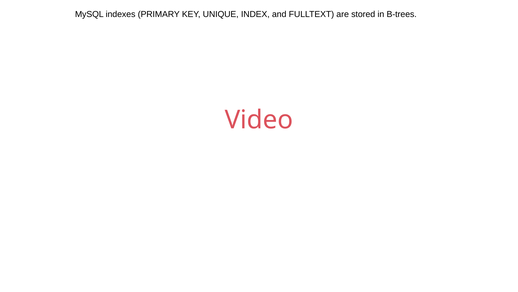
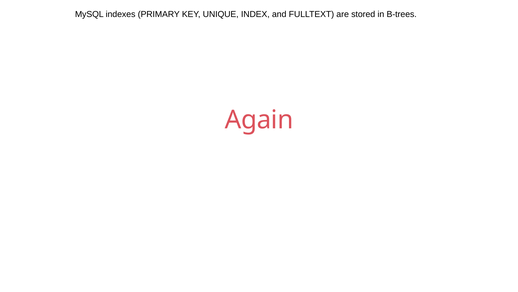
Video: Video -> Again (259, 120)
